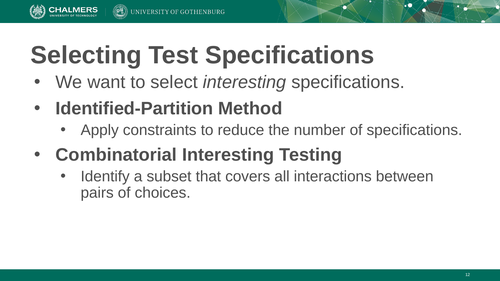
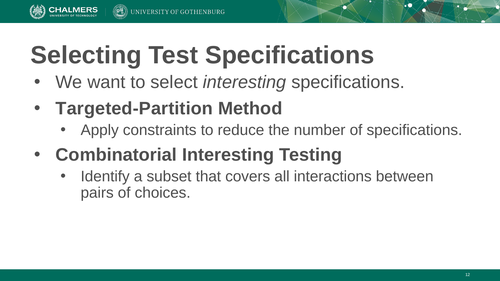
Identified-Partition: Identified-Partition -> Targeted-Partition (134, 109)
